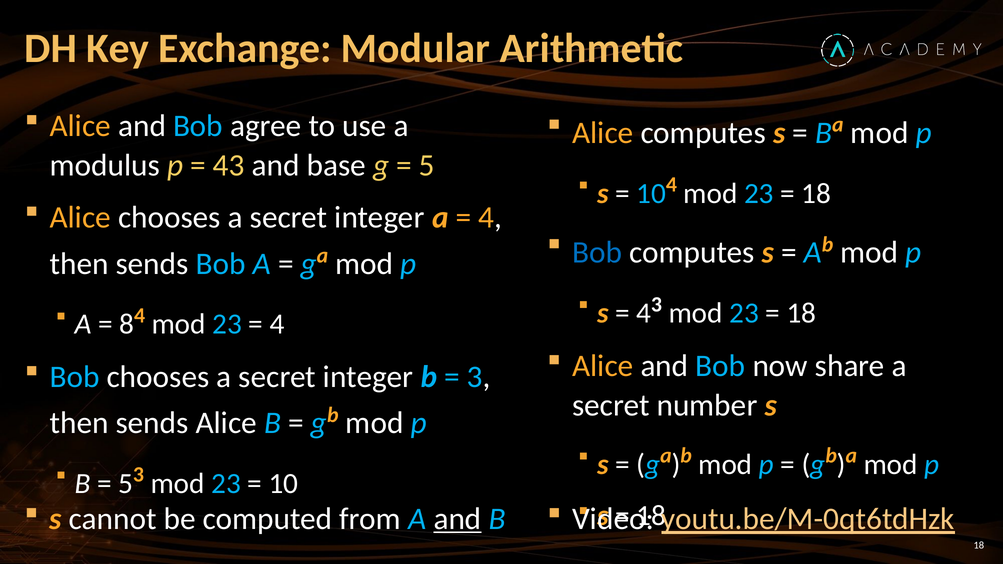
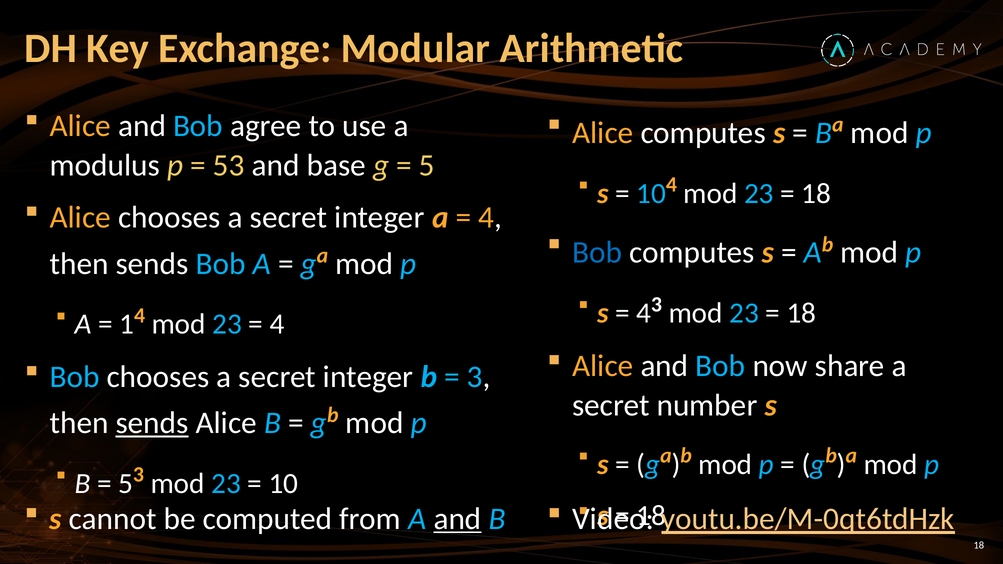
43: 43 -> 53 (229, 166)
8: 8 -> 1 (127, 324)
sends underline: none -> present (152, 423)
